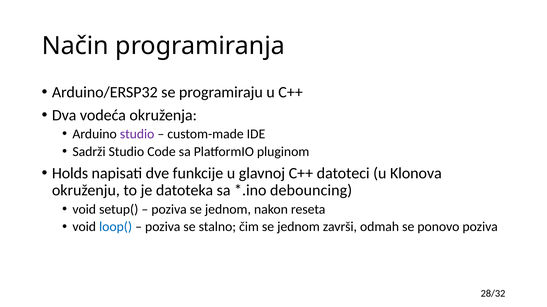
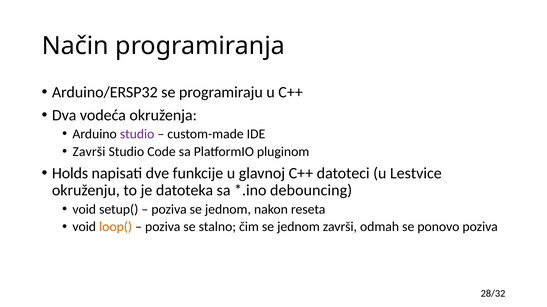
Sadrži: Sadrži -> Završi (89, 152)
Klonova: Klonova -> Lestvice (416, 174)
loop( colour: blue -> orange (116, 227)
